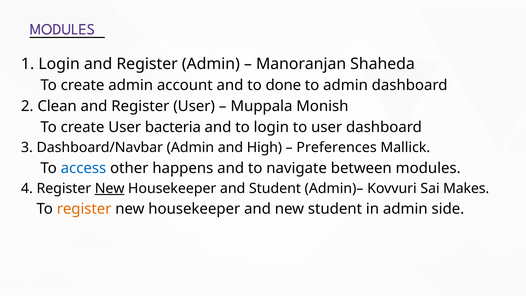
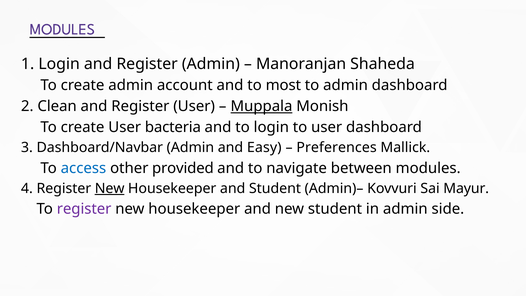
done: done -> most (283, 85)
Muppala underline: none -> present (261, 106)
High: High -> Easy (264, 148)
happens: happens -> provided (183, 168)
Makes: Makes -> Mayur (466, 188)
register colour: orange -> purple (84, 209)
